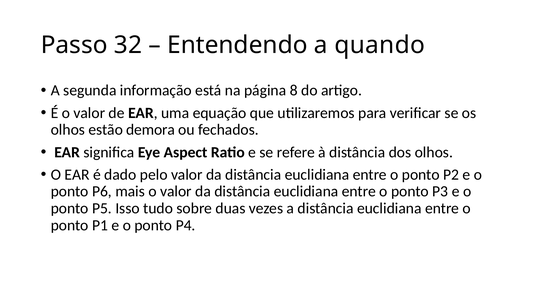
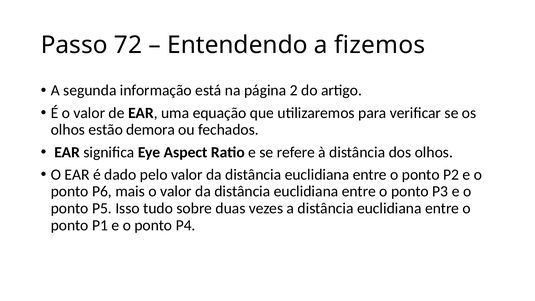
32: 32 -> 72 (128, 45)
quando: quando -> fizemos (380, 45)
8: 8 -> 2 (294, 90)
